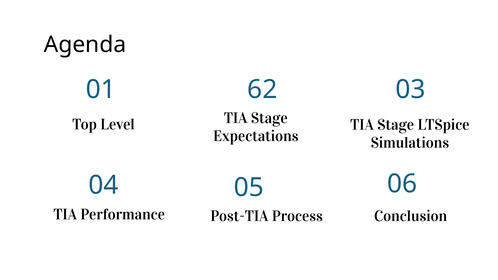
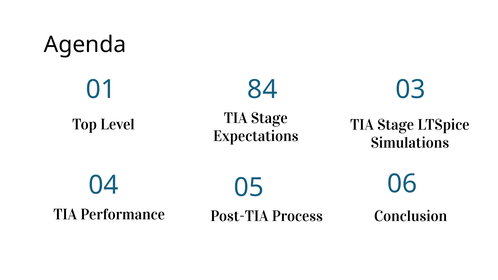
62: 62 -> 84 (262, 89)
